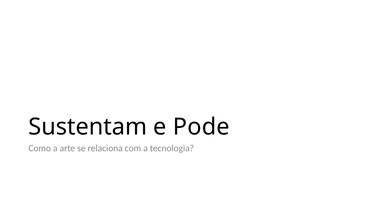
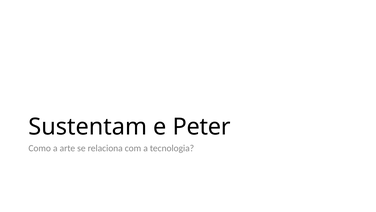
Pode: Pode -> Peter (202, 126)
